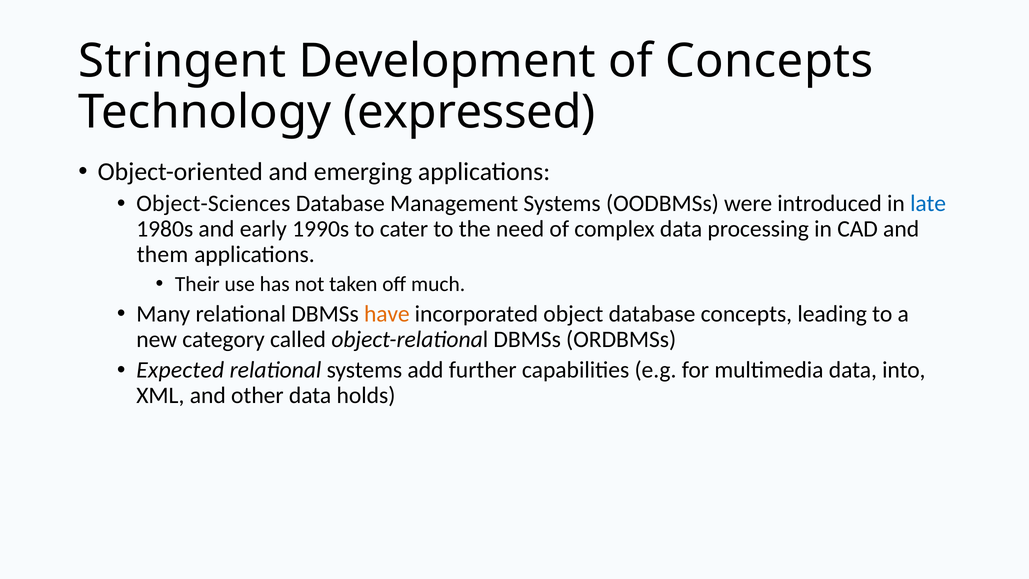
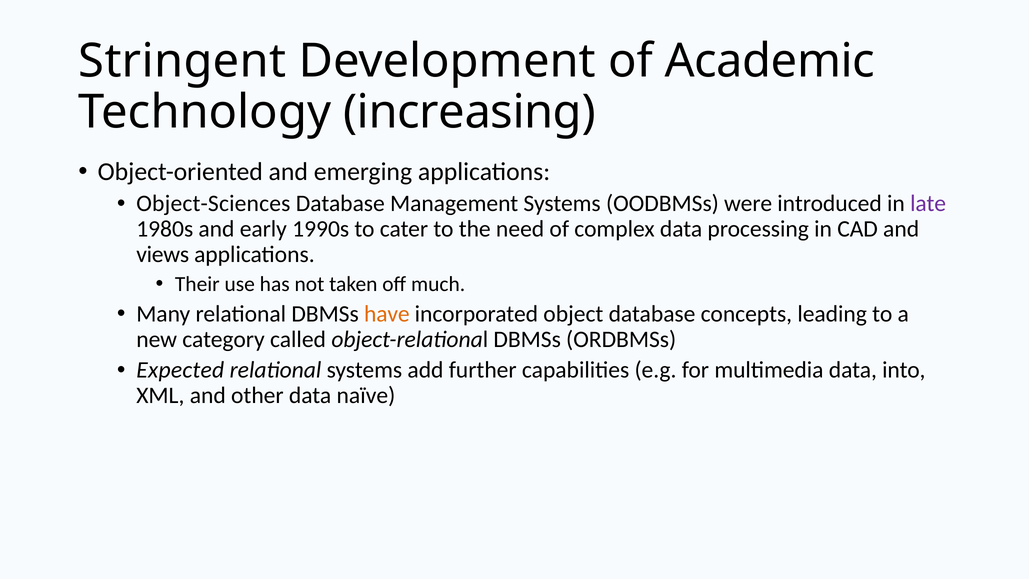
of Concepts: Concepts -> Academic (770, 61)
expressed: expressed -> increasing (469, 112)
late colour: blue -> purple (928, 204)
them: them -> views (163, 254)
holds: holds -> naïve (366, 395)
